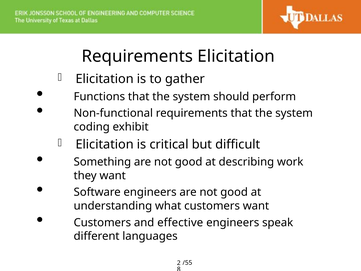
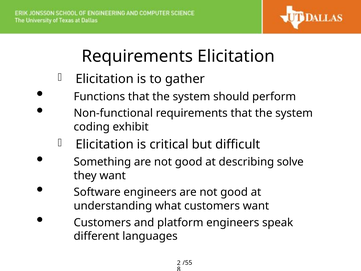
work: work -> solve (290, 162)
effective: effective -> platform (180, 222)
